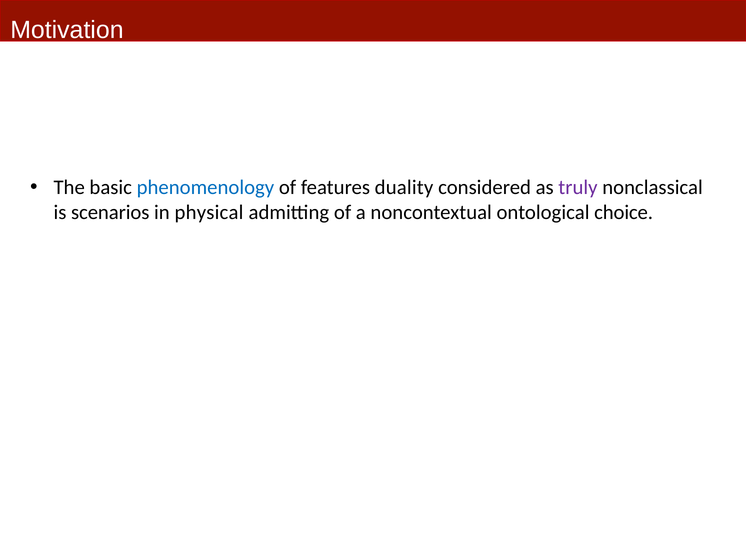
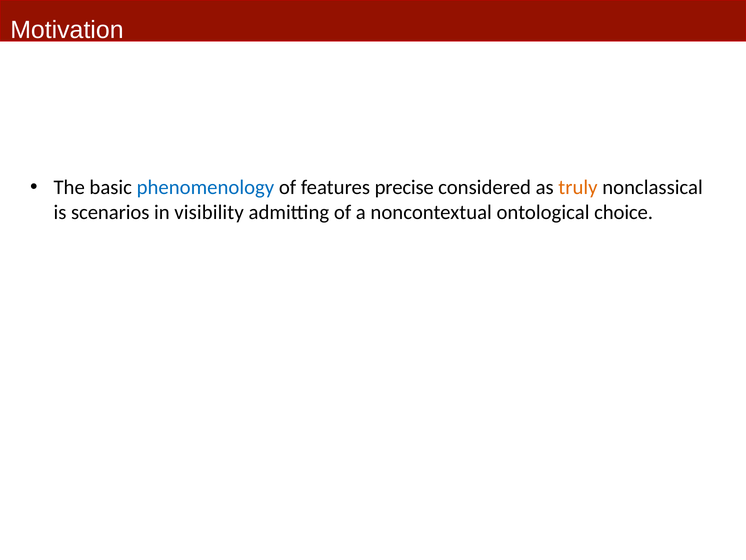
duality: duality -> precise (404, 187)
truly colour: purple -> orange (578, 187)
physical: physical -> visibility (209, 212)
